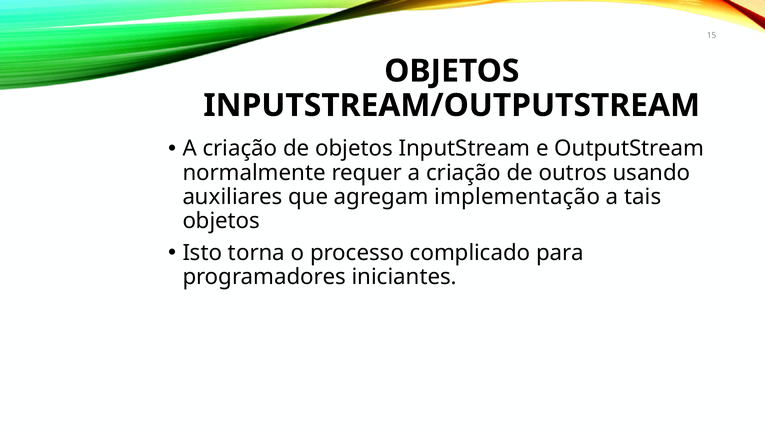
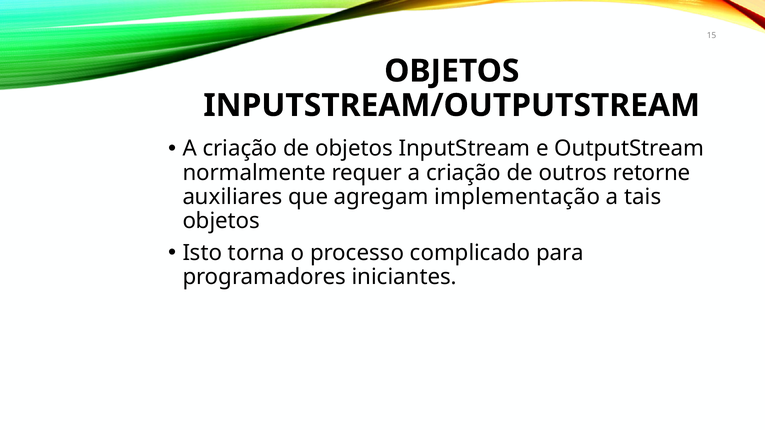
usando: usando -> retorne (652, 173)
